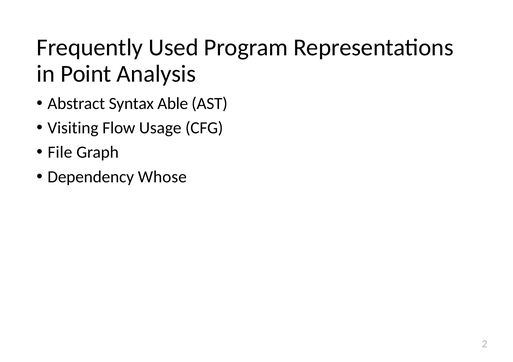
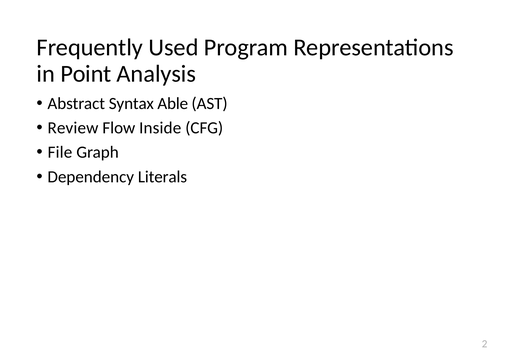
Visiting: Visiting -> Review (73, 128)
Usage: Usage -> Inside (160, 128)
Whose: Whose -> Literals (162, 177)
